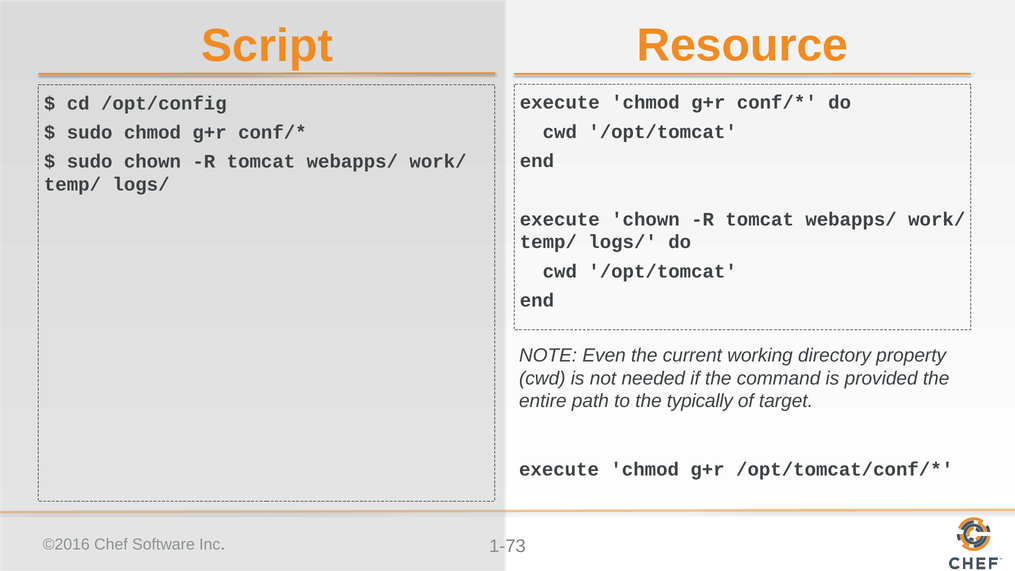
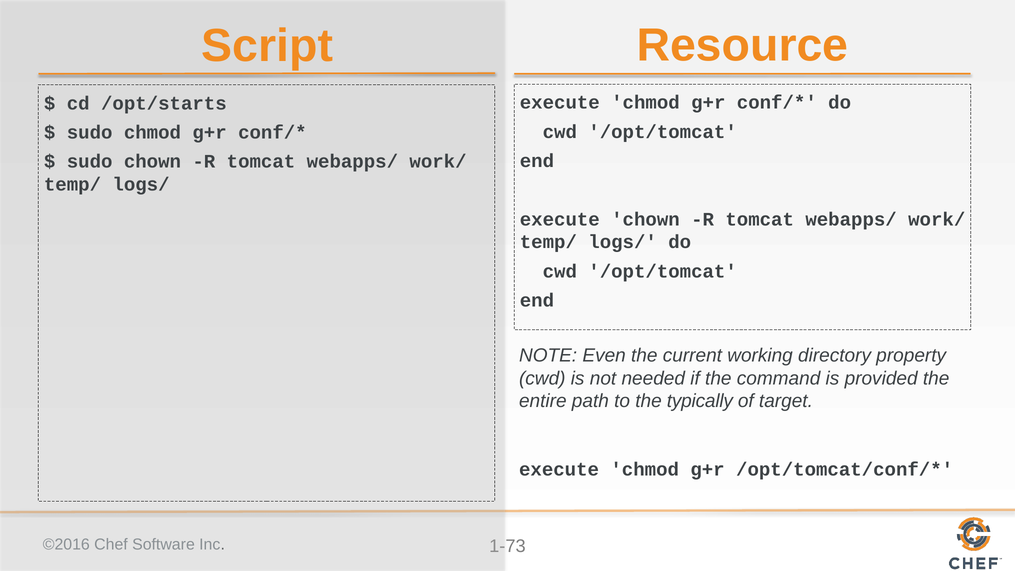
/opt/config: /opt/config -> /opt/starts (164, 103)
